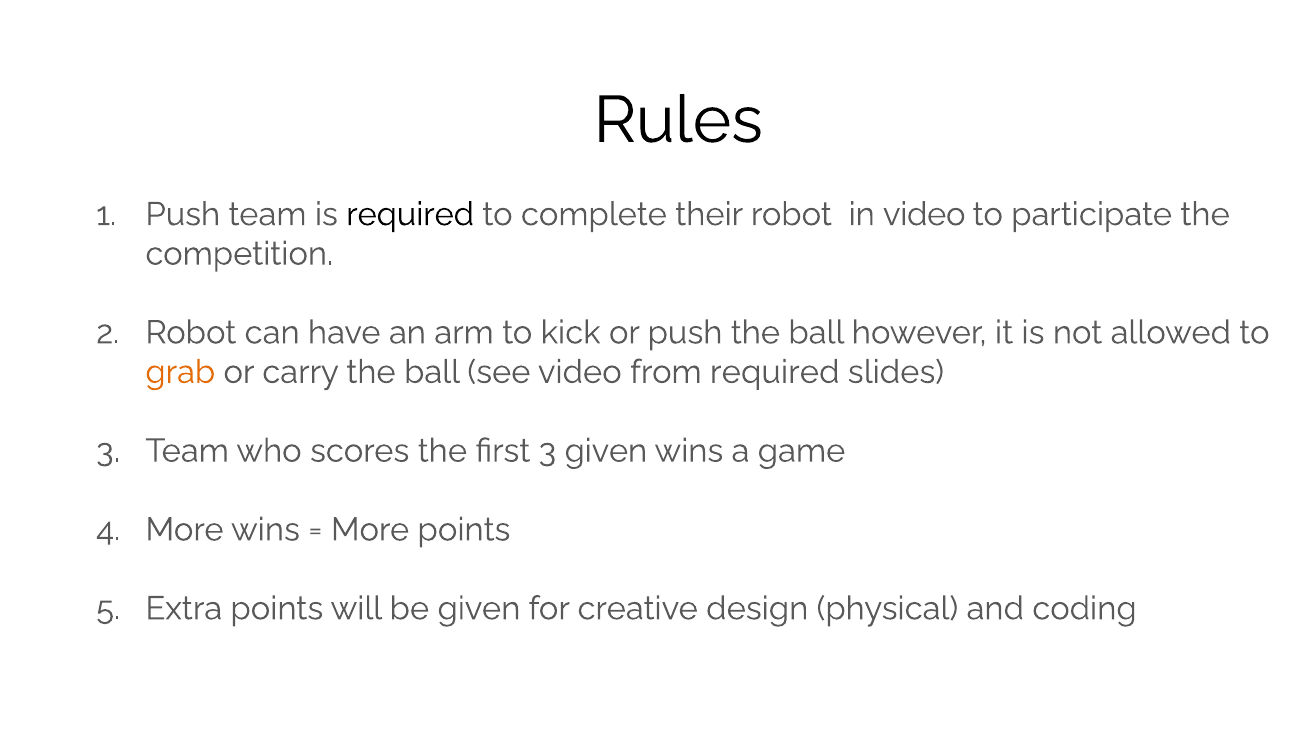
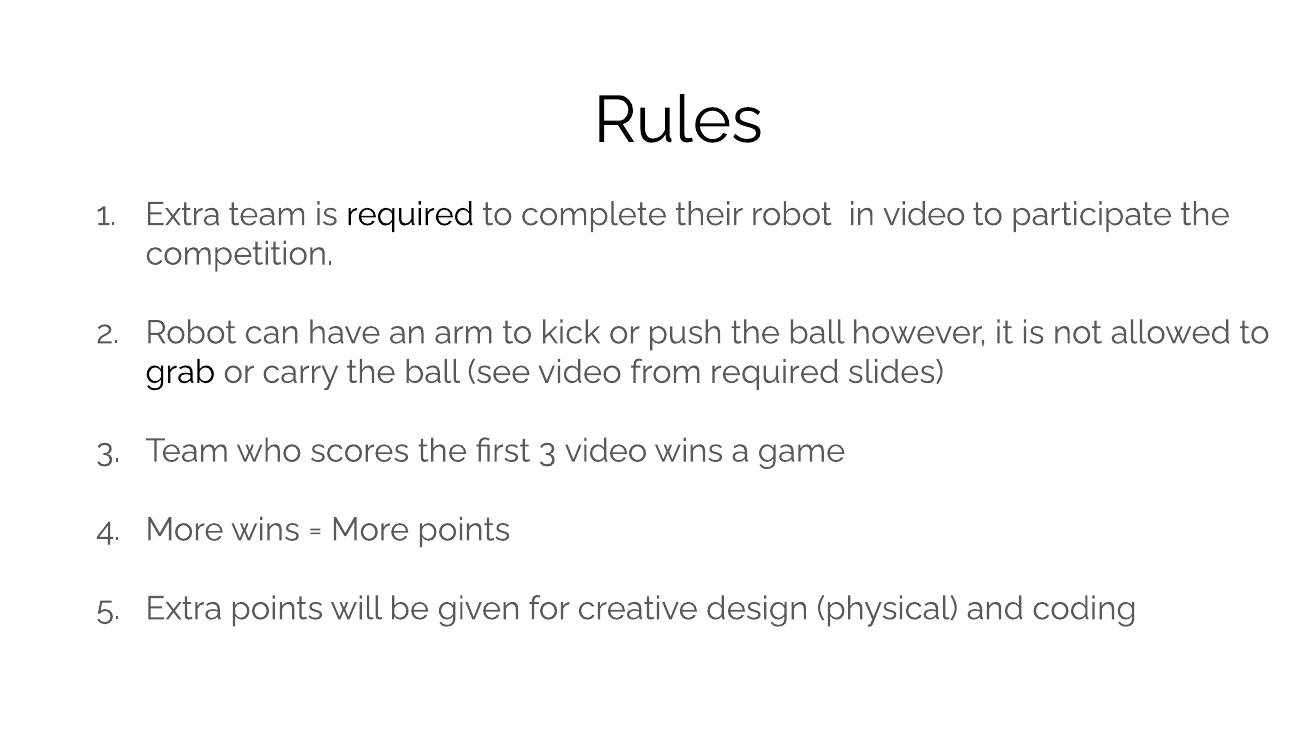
Push: Push -> Extra (183, 214)
grab colour: orange -> black (180, 372)
3 given: given -> video (606, 451)
